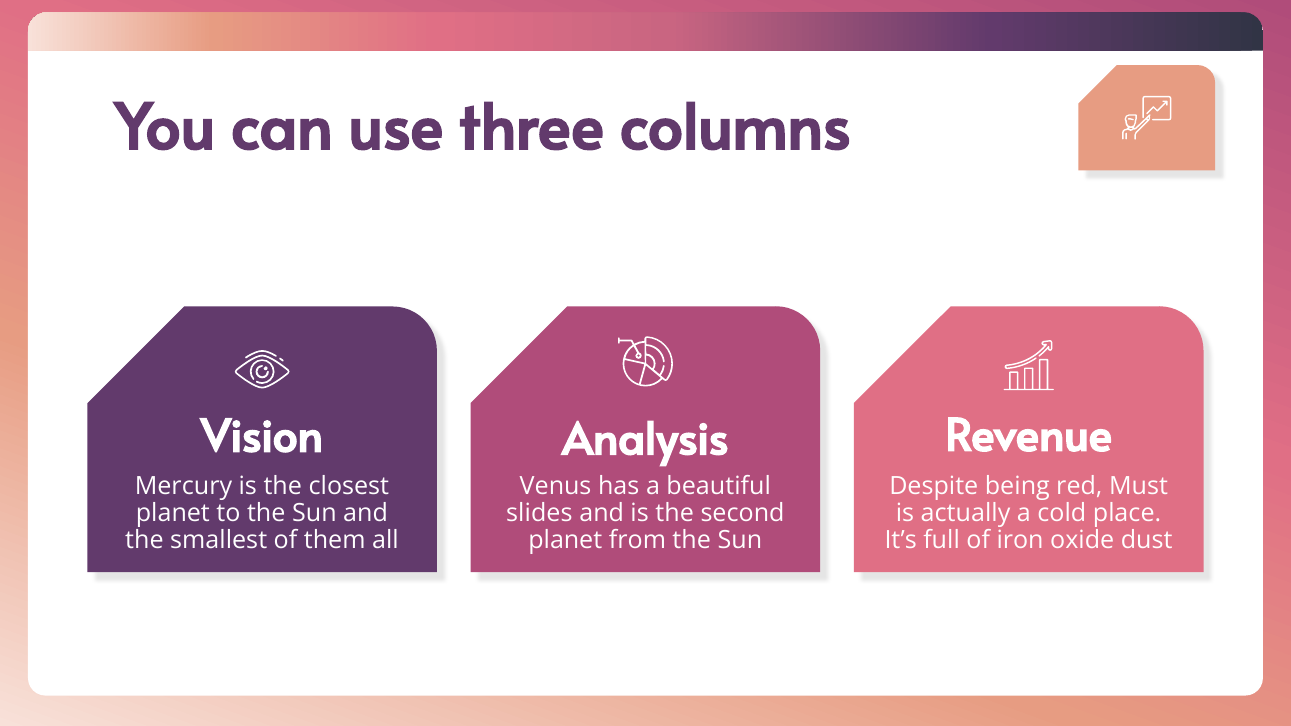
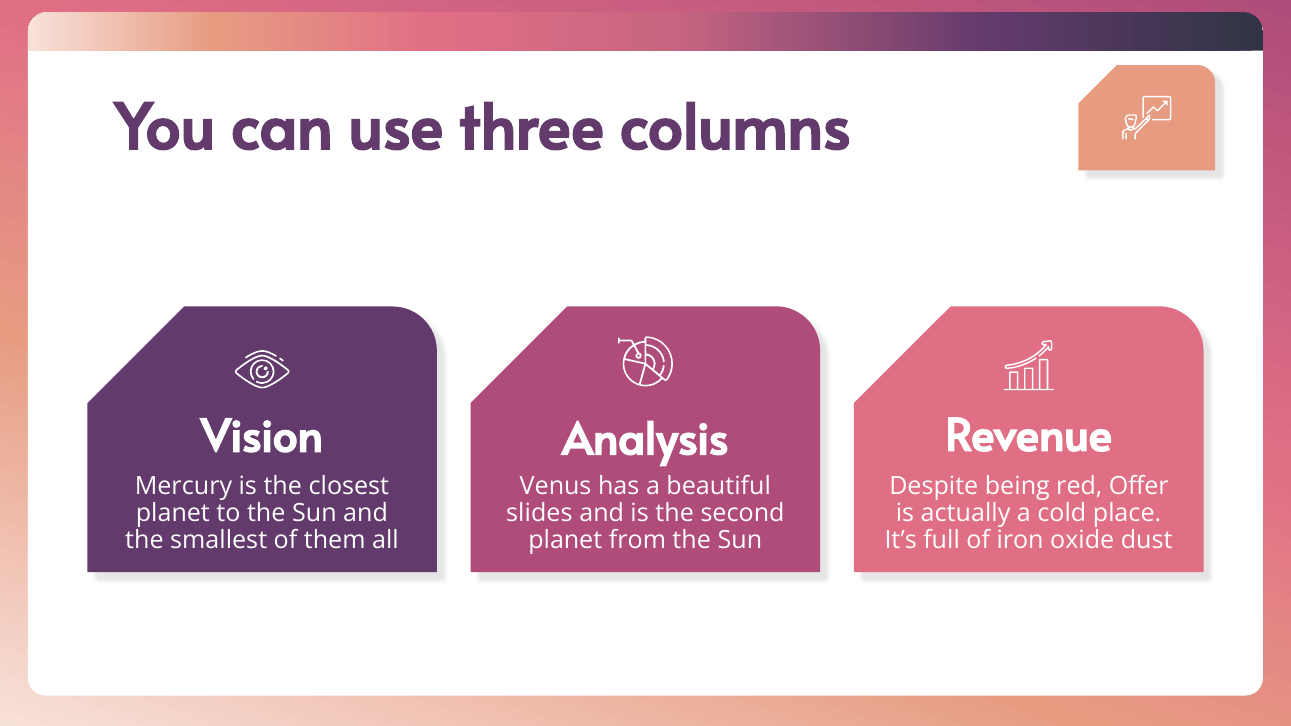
Must: Must -> Offer (1139, 487)
